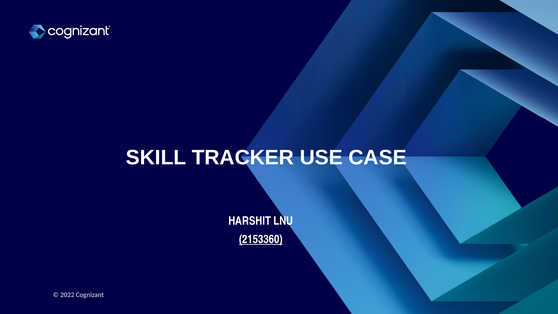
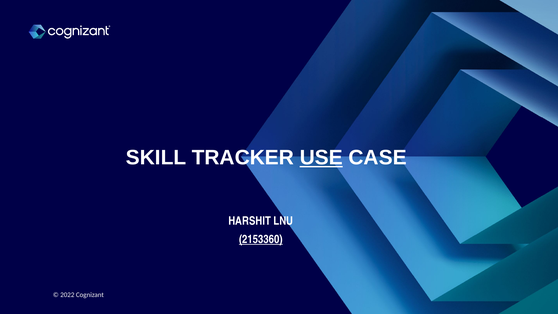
USE underline: none -> present (321, 158)
